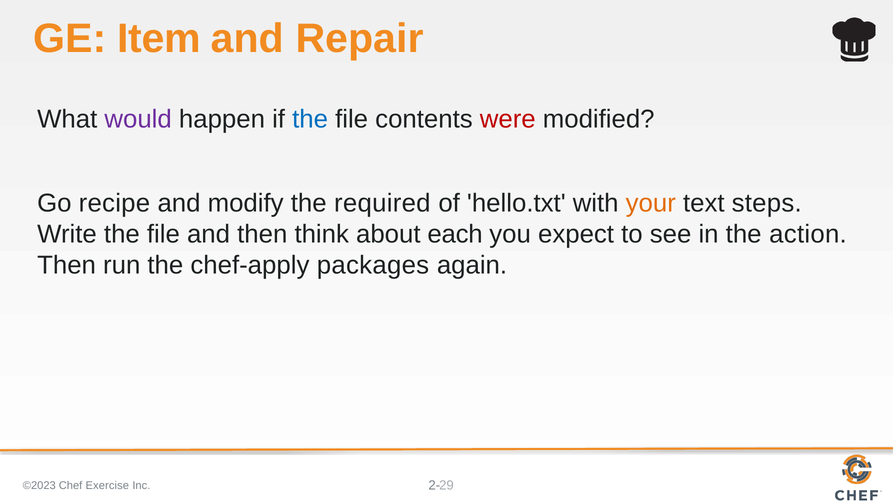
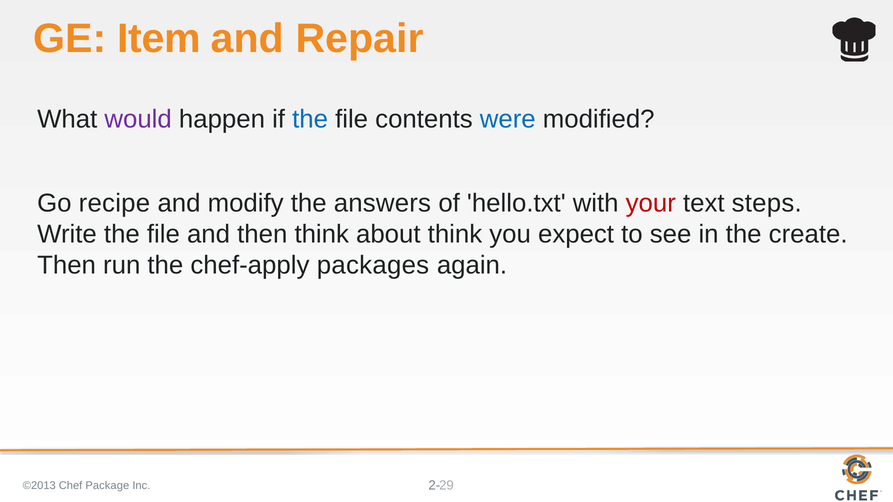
were colour: red -> blue (508, 119)
required: required -> answers (382, 204)
your colour: orange -> red (651, 204)
about each: each -> think (455, 234)
action: action -> create (808, 234)
©2023: ©2023 -> ©2013 (39, 486)
Exercise: Exercise -> Package (107, 486)
